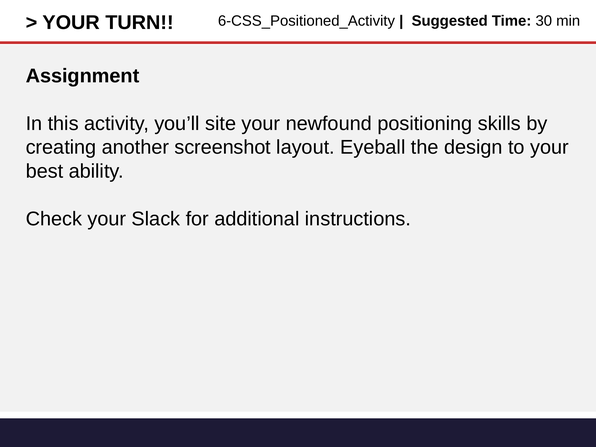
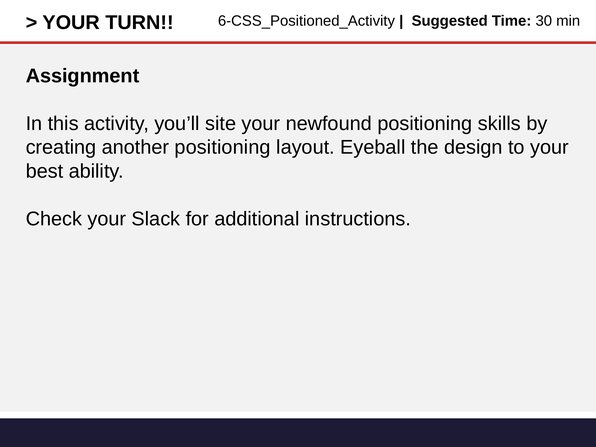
another screenshot: screenshot -> positioning (223, 147)
